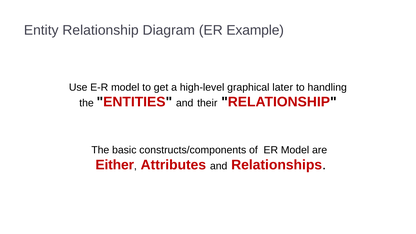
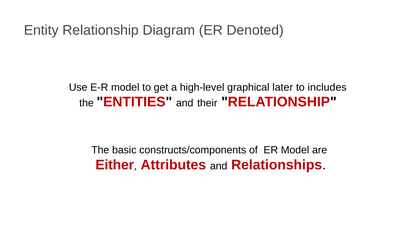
Example: Example -> Denoted (255, 30)
handling: handling -> includes (327, 87)
